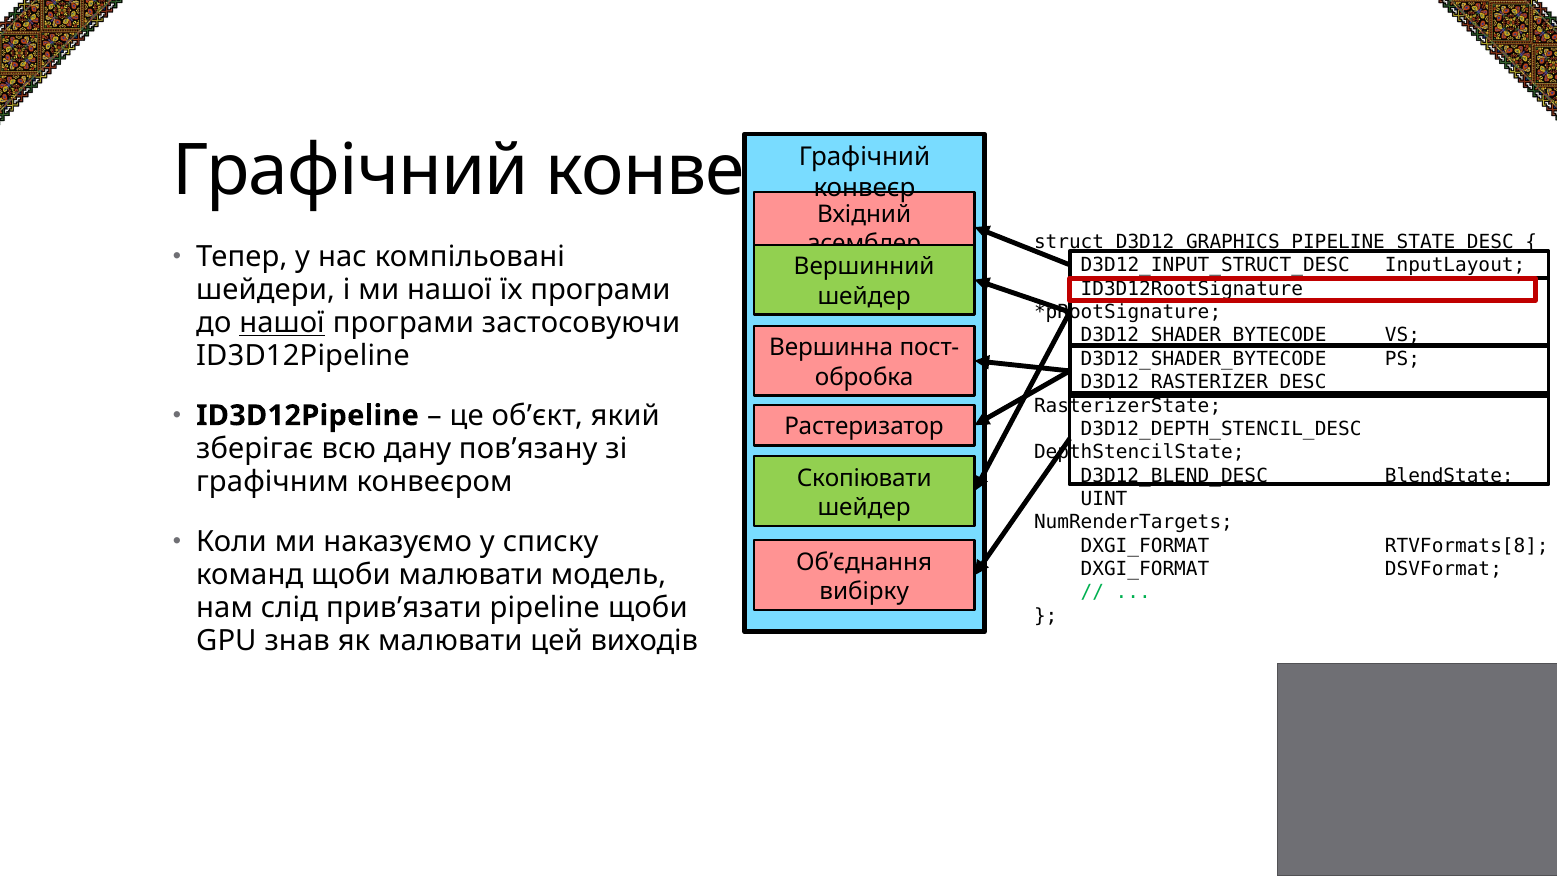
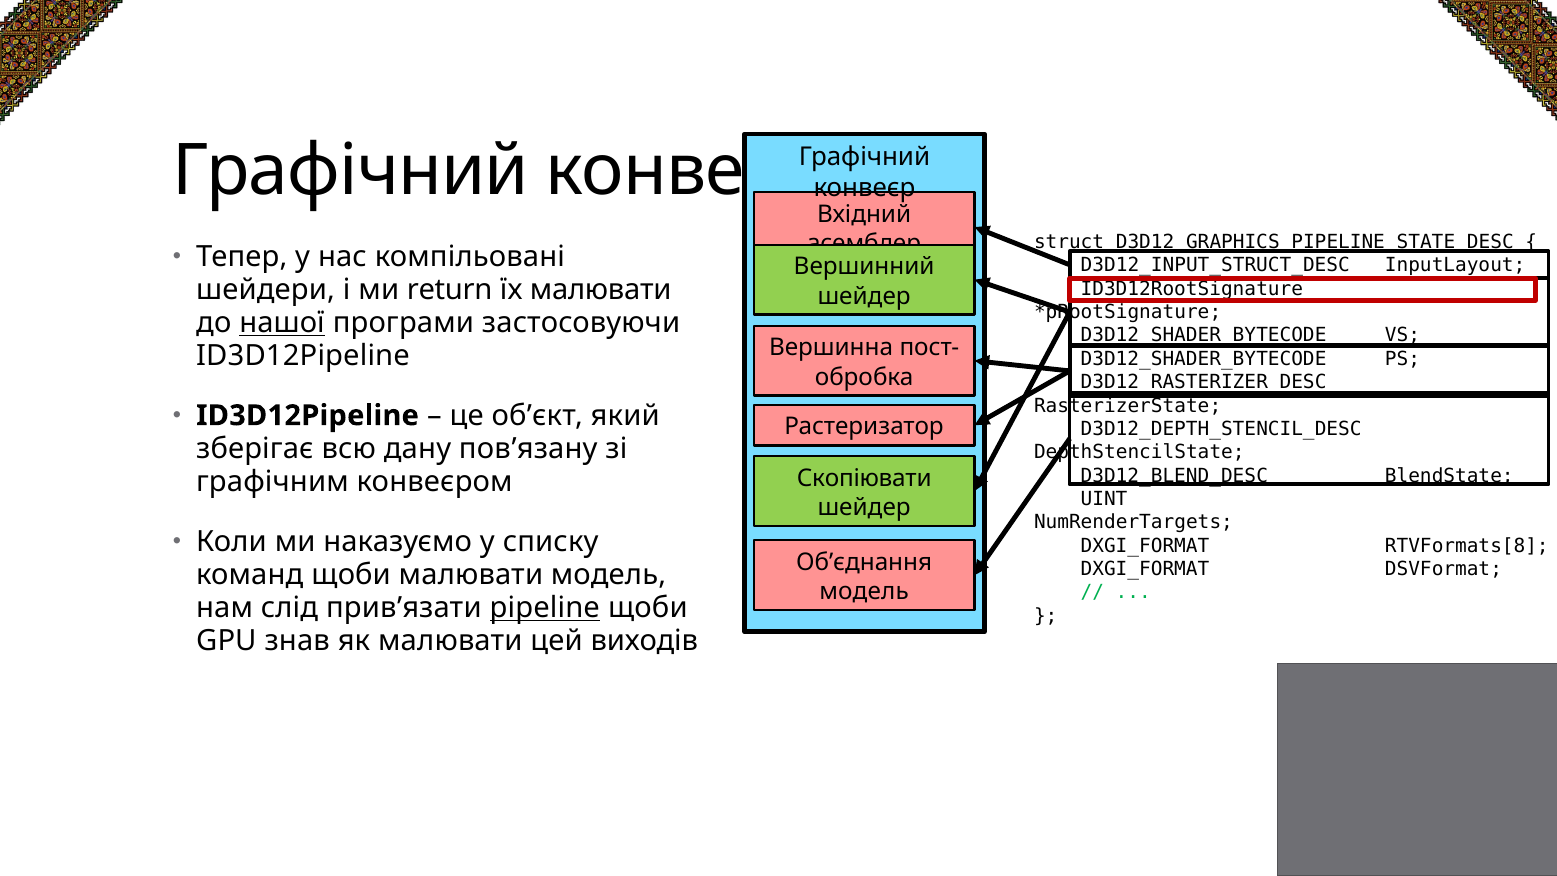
ми нашої: нашої -> return (450, 290)
їх програми: програми -> малювати (601, 290)
вибірку: вибірку -> модель (864, 591)
pipeline underline: none -> present (545, 608)
